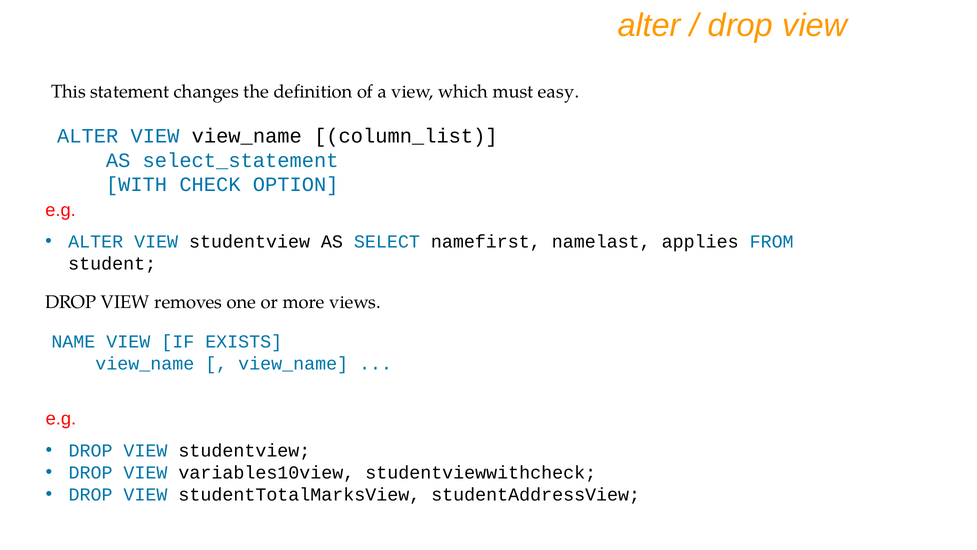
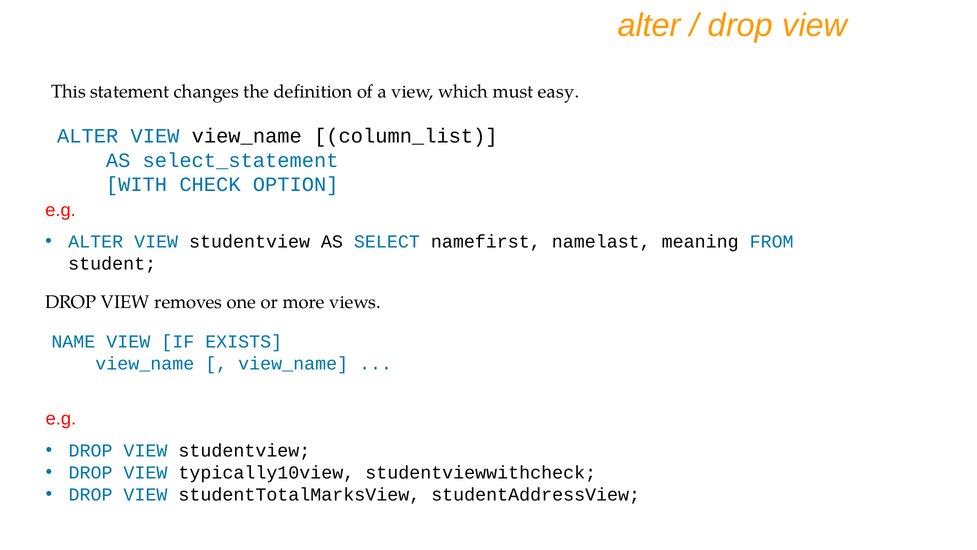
applies: applies -> meaning (700, 242)
variables10view: variables10view -> typically10view (266, 472)
